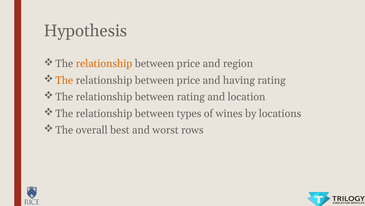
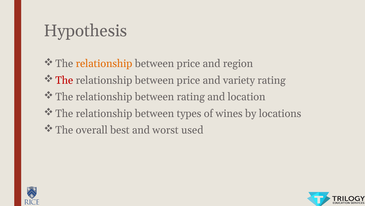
The colour: orange -> red (64, 80)
having: having -> variety (239, 80)
rows: rows -> used (192, 130)
